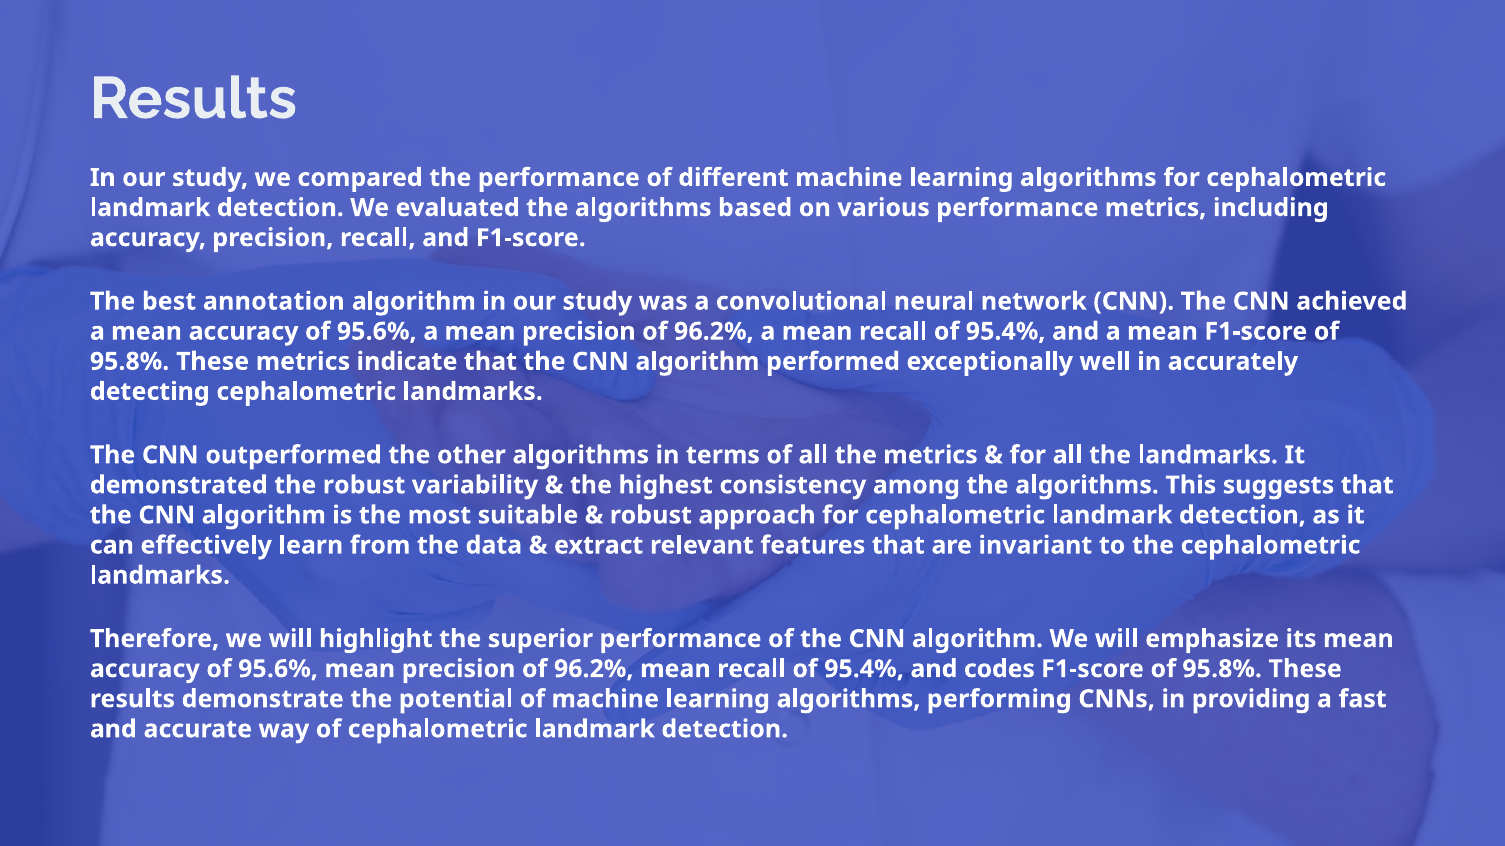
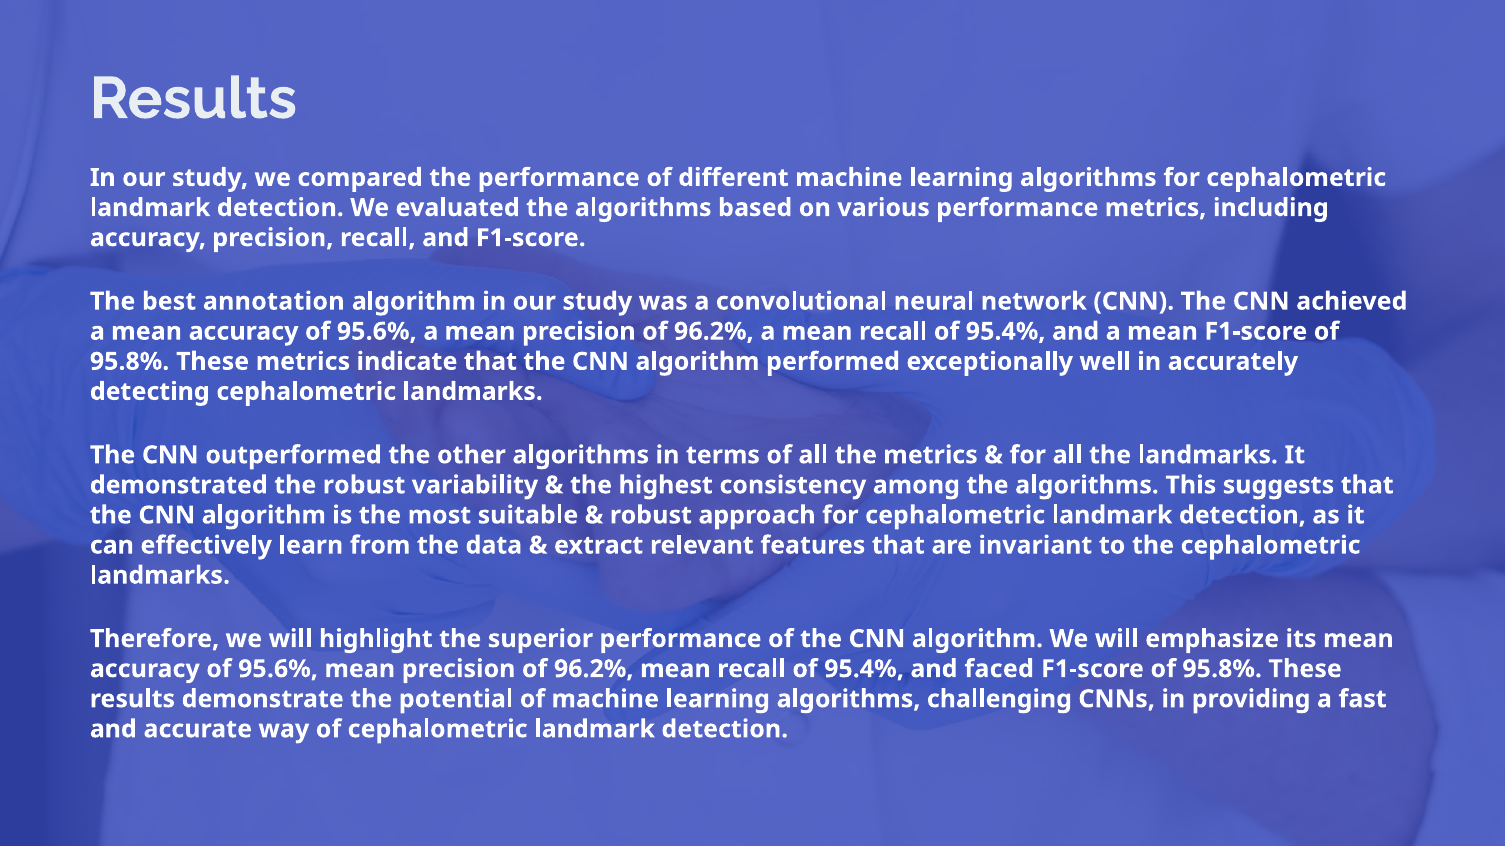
codes: codes -> faced (999, 669)
performing: performing -> challenging (999, 699)
